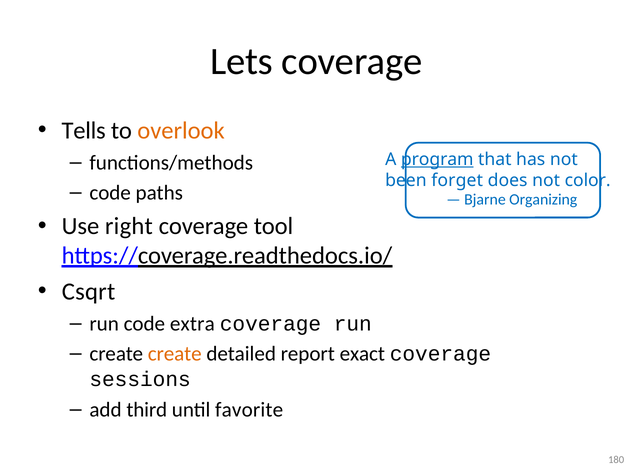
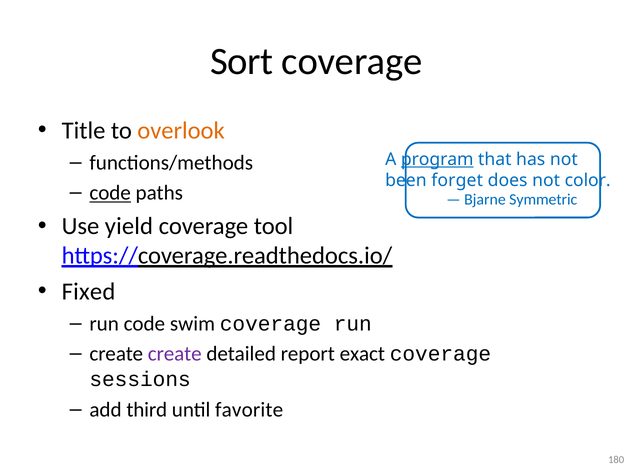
Lets: Lets -> Sort (242, 61)
Tells: Tells -> Title (84, 130)
code underline: none -> present (110, 193)
Organizing: Organizing -> Symmetric (543, 199)
right: right -> yield (129, 226)
Csqrt: Csqrt -> Fixed (89, 291)
extra: extra -> swim (192, 324)
create colour: orange -> purple (175, 354)
